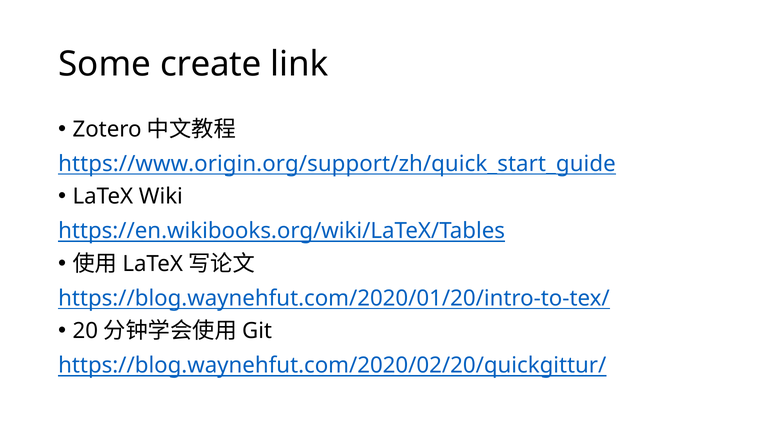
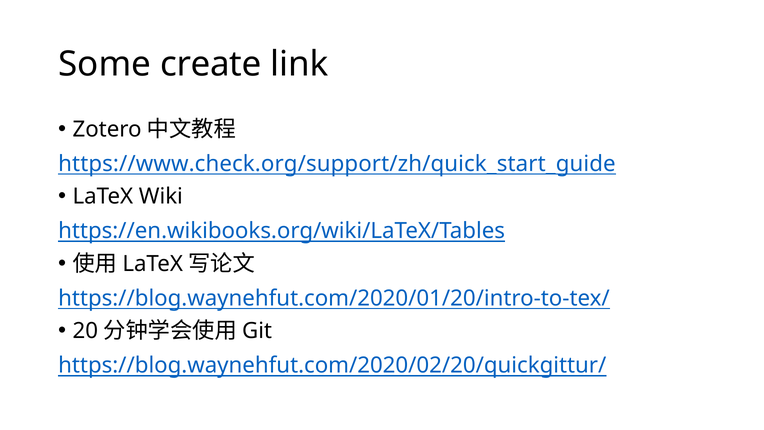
https://www.origin.org/support/zh/quick_start_guide: https://www.origin.org/support/zh/quick_start_guide -> https://www.check.org/support/zh/quick_start_guide (337, 164)
